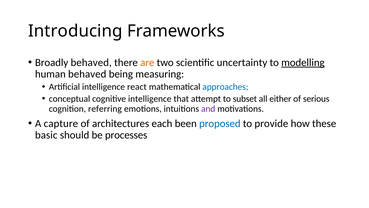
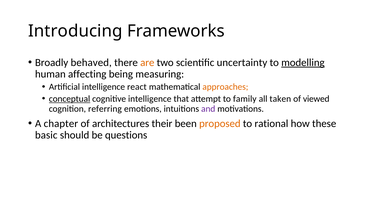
human behaved: behaved -> affecting (87, 74)
approaches colour: blue -> orange (225, 87)
conceptual underline: none -> present (70, 99)
subset: subset -> family (245, 99)
either: either -> taken (280, 99)
serious: serious -> viewed (316, 99)
capture: capture -> chapter (61, 123)
each: each -> their (162, 123)
proposed colour: blue -> orange (220, 123)
provide: provide -> rational (271, 123)
processes: processes -> questions (126, 135)
